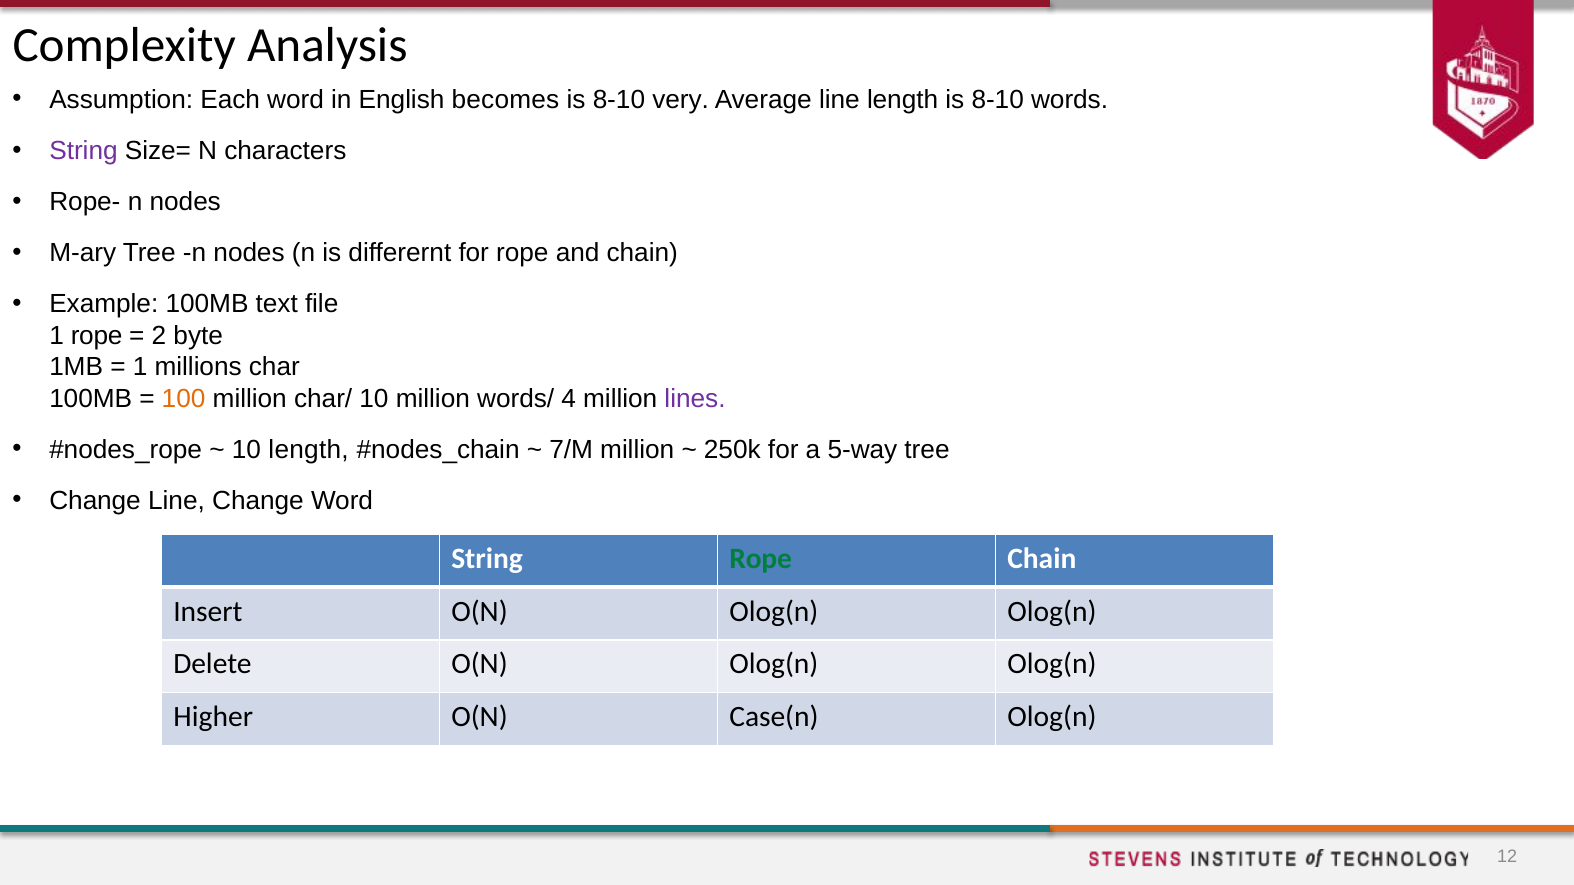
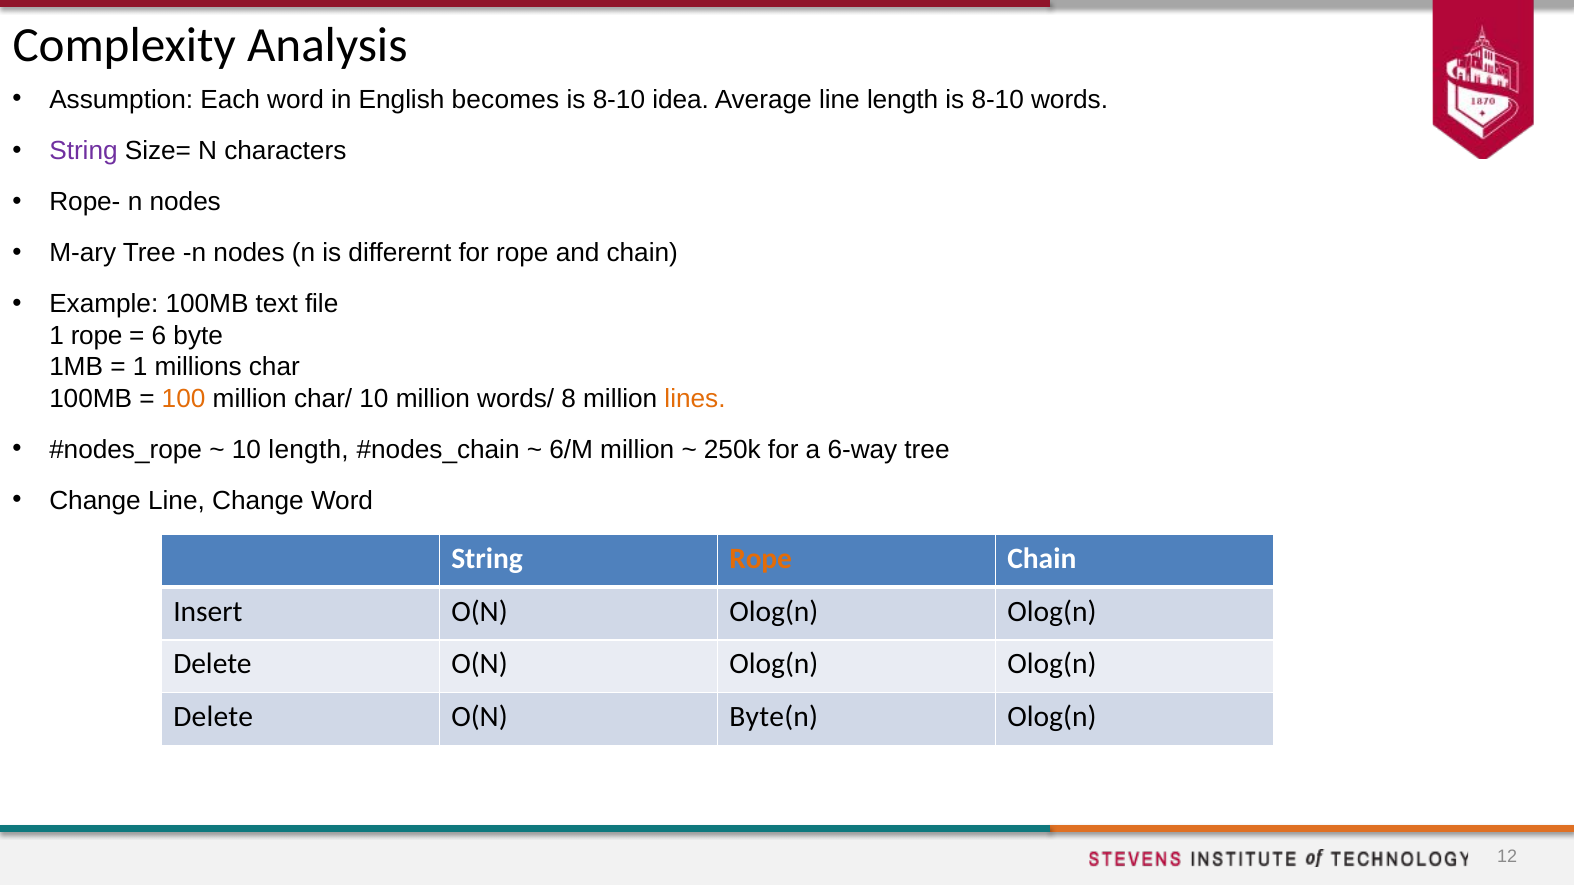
very: very -> idea (681, 100)
2: 2 -> 6 (159, 336)
4: 4 -> 8 (569, 399)
lines colour: purple -> orange (695, 399)
7/M: 7/M -> 6/M (571, 450)
5-way: 5-way -> 6-way (862, 450)
Rope colour: green -> orange (761, 559)
Higher: Higher -> Delete (213, 717)
Case(n: Case(n -> Byte(n (774, 717)
